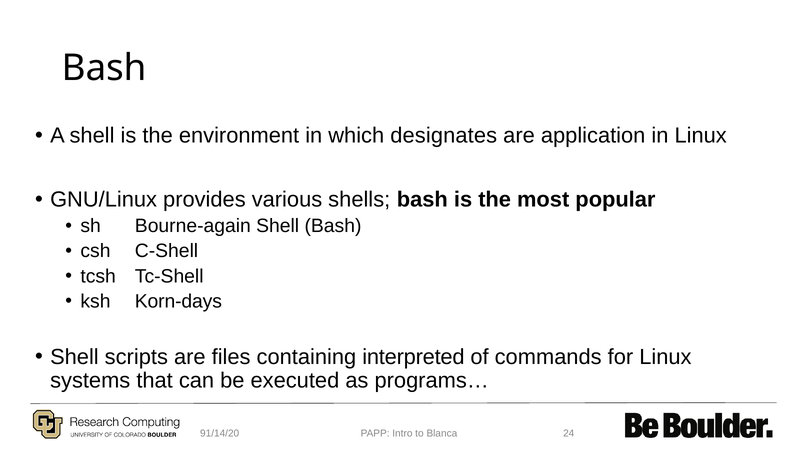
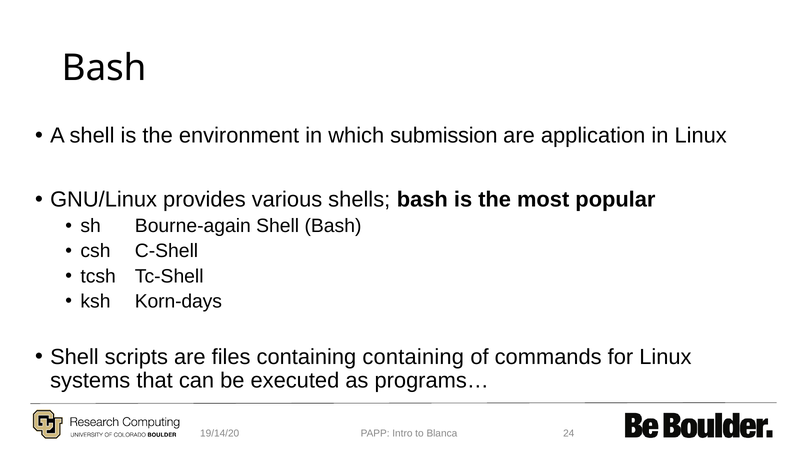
designates: designates -> submission (444, 136)
containing interpreted: interpreted -> containing (413, 357)
91/14/20: 91/14/20 -> 19/14/20 (220, 433)
